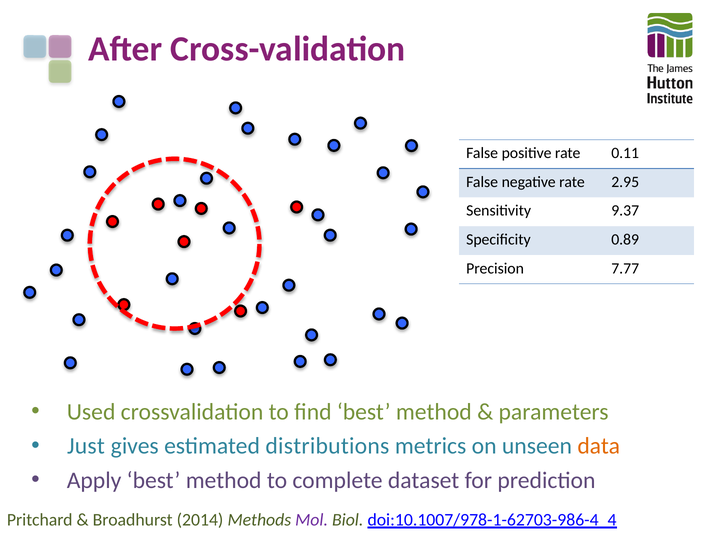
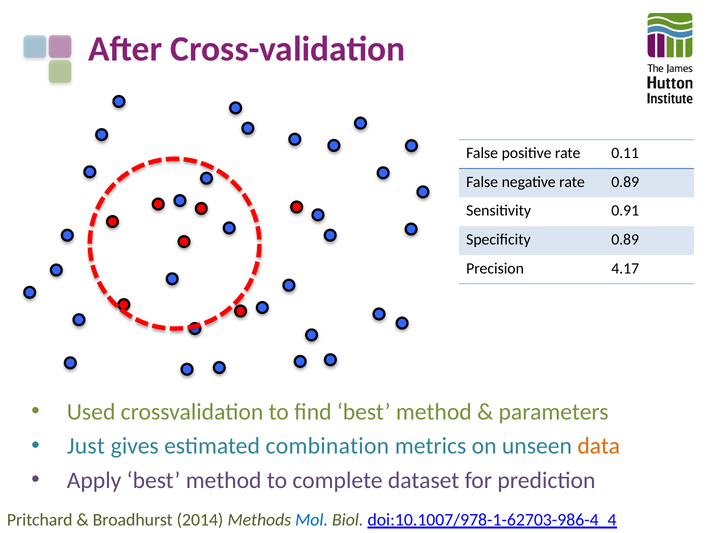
rate 2.95: 2.95 -> 0.89 (625, 182)
9.37: 9.37 -> 0.91 (625, 211)
7.77: 7.77 -> 4.17 (625, 268)
distributions: distributions -> combination (327, 446)
Mol colour: purple -> blue (312, 519)
